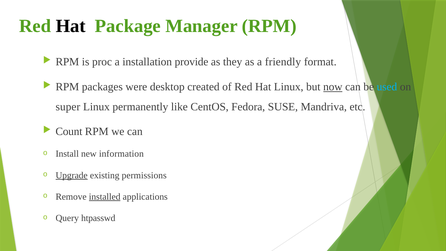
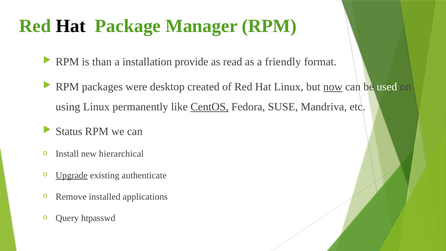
proc: proc -> than (102, 62)
they: they -> read (233, 62)
used colour: light blue -> white (387, 87)
super: super -> using (68, 107)
CentOS underline: none -> present (210, 107)
Count: Count -> Status (69, 131)
information: information -> hierarchical (121, 154)
permissions: permissions -> authenticate (144, 175)
installed underline: present -> none (105, 197)
